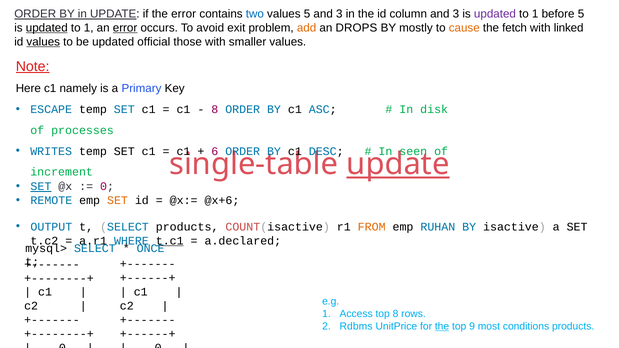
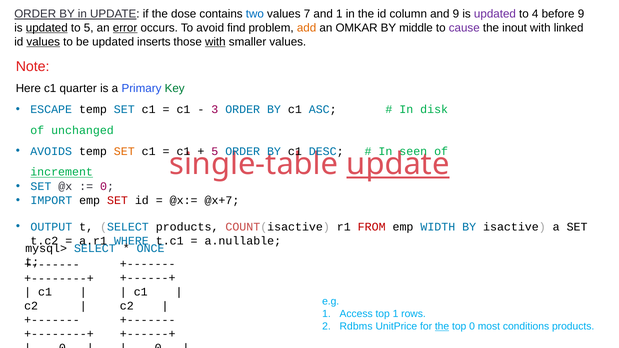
the error: error -> dose (184, 14)
values 5: 5 -> 7 (307, 14)
3: 3 -> 1 (339, 14)
column and 3: 3 -> 9 (456, 14)
1: 1 -> 4 (535, 14)
before 5: 5 -> 9 (581, 14)
1: 1 -> 5 (89, 28)
exit: exit -> find (236, 28)
DROPS: DROPS -> OMKAR (357, 28)
mostly: mostly -> middle (416, 28)
cause colour: orange -> purple (464, 28)
fetch: fetch -> inout (515, 28)
official: official -> inserts (154, 42)
with underline: none -> present (215, 42)
Note underline: present -> none (33, 66)
namely: namely -> quarter (78, 89)
Key colour: black -> green (175, 89)
8: 8 -> 3 (215, 110)
processes: processes -> unchanged (82, 130)
WRITES: WRITES -> AVOIDS (51, 151)
SET colour: black -> orange (124, 151)
6: 6 -> 5 (215, 151)
increment underline: none -> present (62, 172)
SET underline: present -> none (41, 187)
REMOTE: REMOTE -> IMPORT (51, 201)
SET colour: orange -> red (117, 201)
@x+6: @x+6 -> @x+7 (222, 201)
FROM colour: orange -> red (372, 227)
RUHAN: RUHAN -> WIDTH (438, 227)
t.c1 underline: present -> none (170, 241)
a.declared: a.declared -> a.nullable (243, 241)
top 8: 8 -> 1 (396, 314)
top 9: 9 -> 0 (472, 326)
